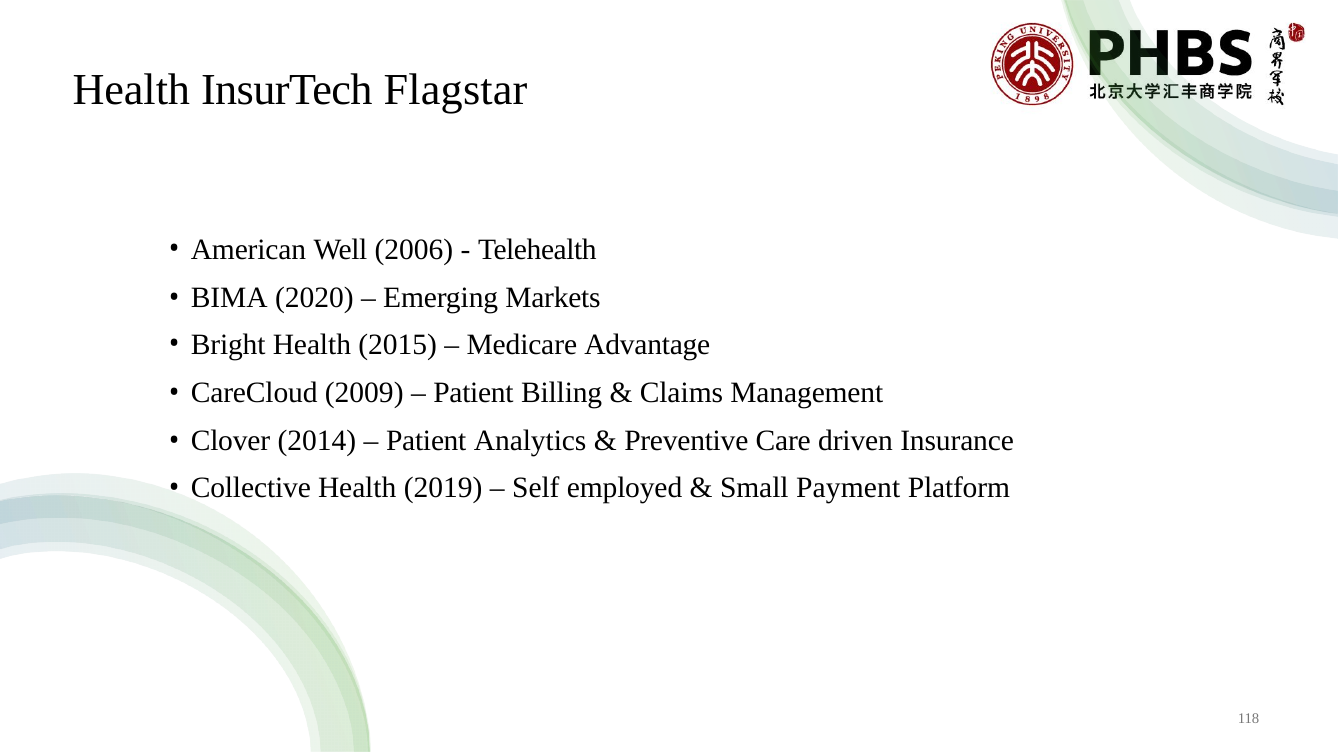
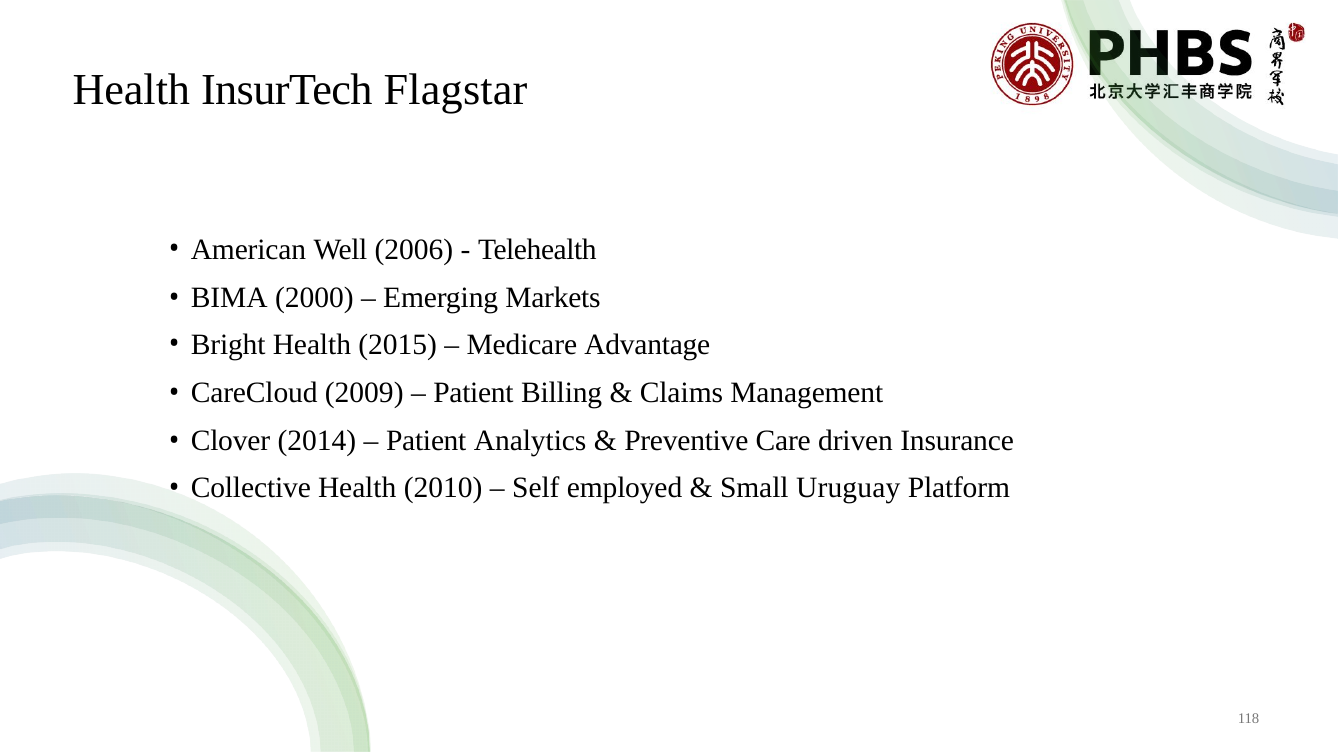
2020: 2020 -> 2000 (314, 298)
2019: 2019 -> 2010 (443, 488)
Payment: Payment -> Uruguay (848, 488)
